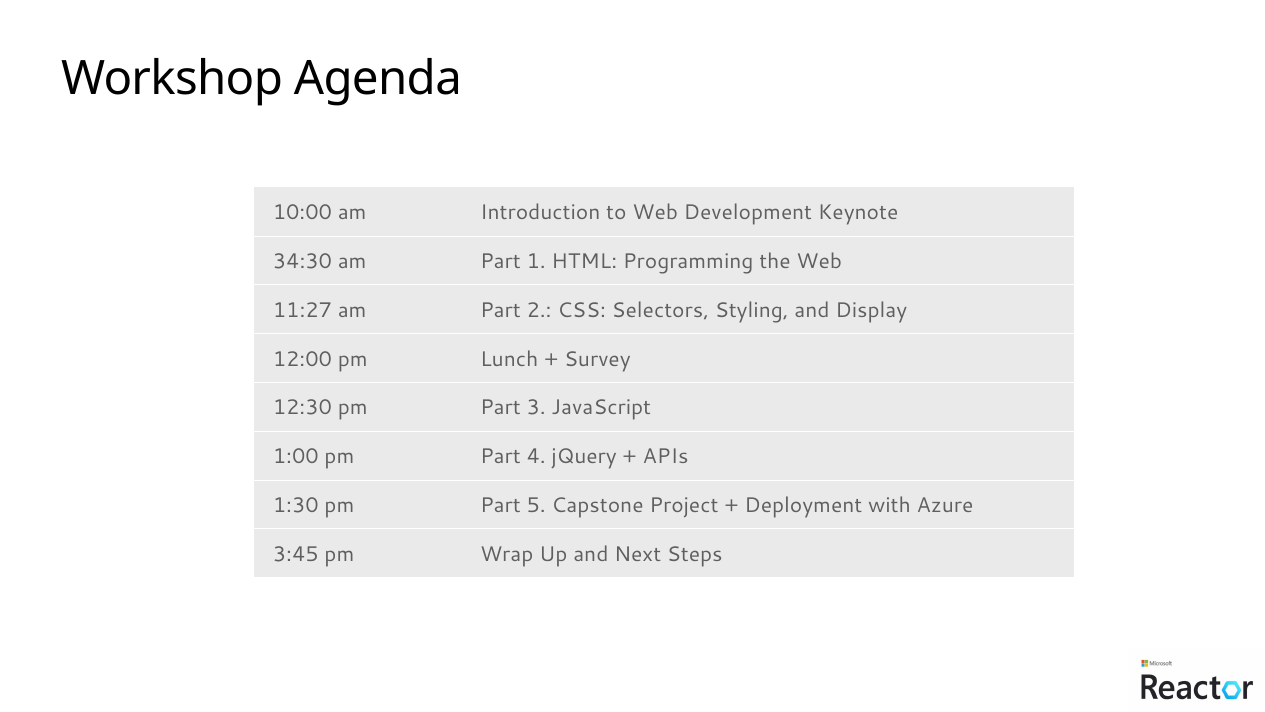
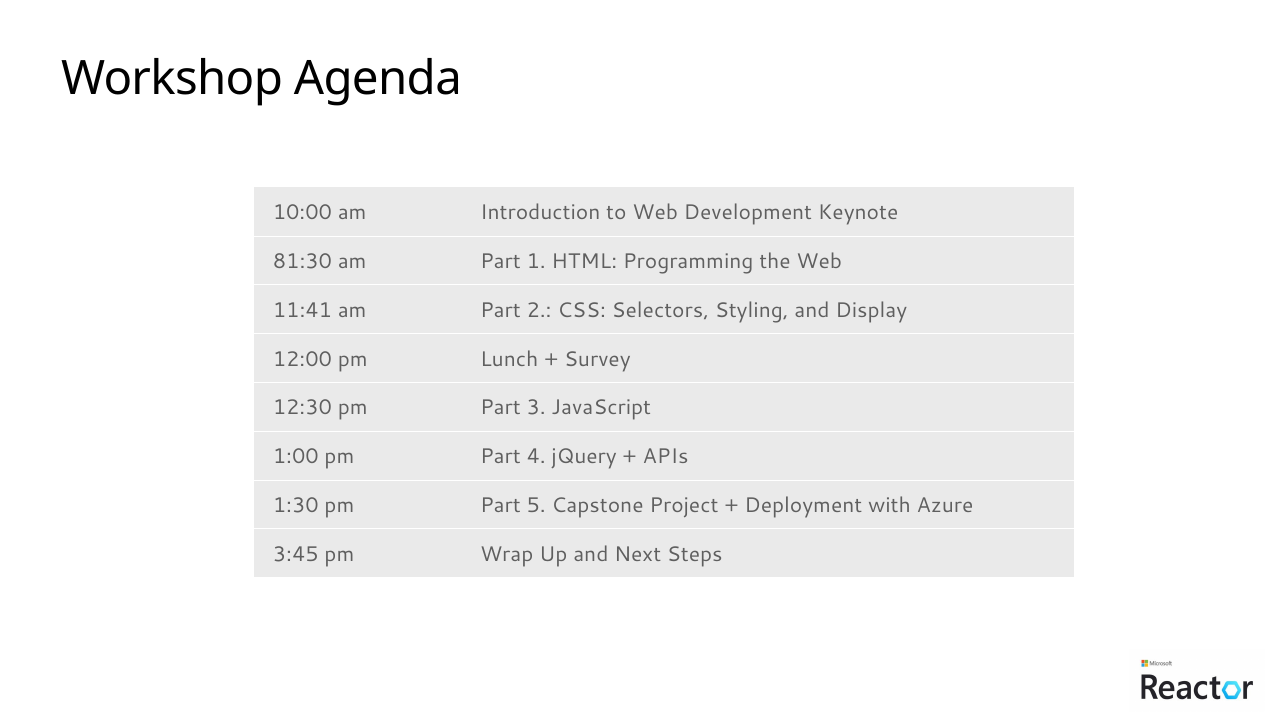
34:30: 34:30 -> 81:30 (302, 261)
11:27: 11:27 -> 11:41 (302, 310)
